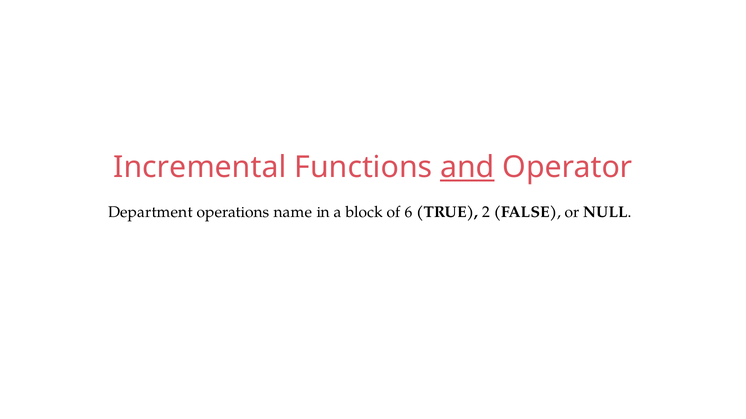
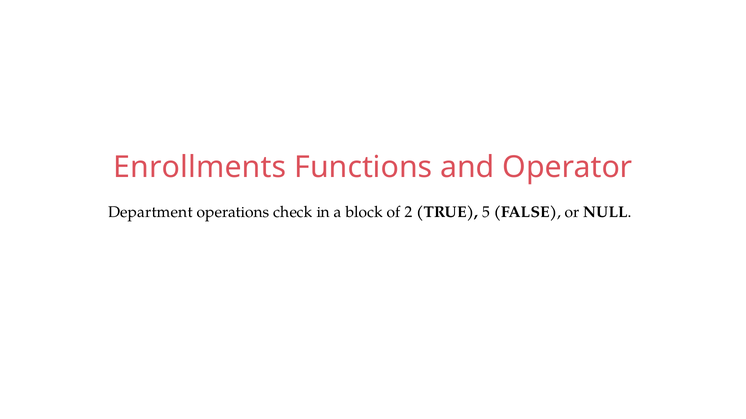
Incremental: Incremental -> Enrollments (200, 168)
and underline: present -> none (467, 168)
name: name -> check (293, 212)
6: 6 -> 2 (408, 212)
2: 2 -> 5 (486, 212)
